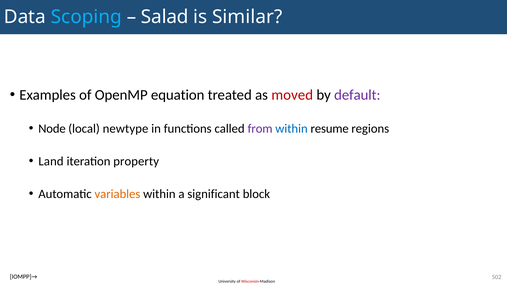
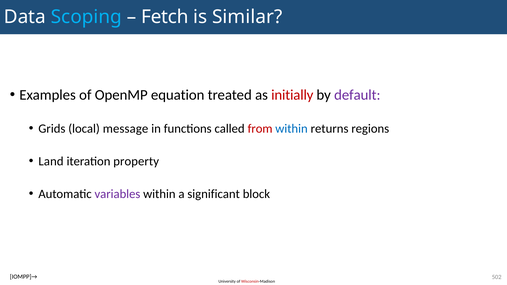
Salad: Salad -> Fetch (165, 17)
moved: moved -> initially (292, 95)
Node: Node -> Grids (52, 129)
newtype: newtype -> message (126, 129)
from colour: purple -> red (260, 129)
resume: resume -> returns (330, 129)
variables colour: orange -> purple (117, 194)
